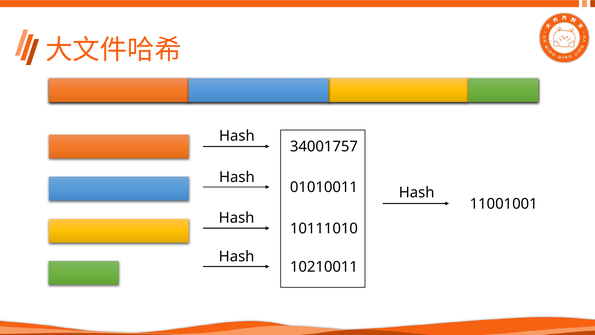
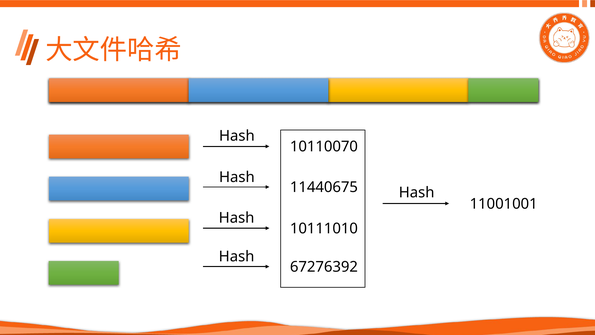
34001757: 34001757 -> 10110070 (324, 147)
01010011: 01010011 -> 11440675 (324, 187)
10210011: 10210011 -> 67276392 (324, 267)
